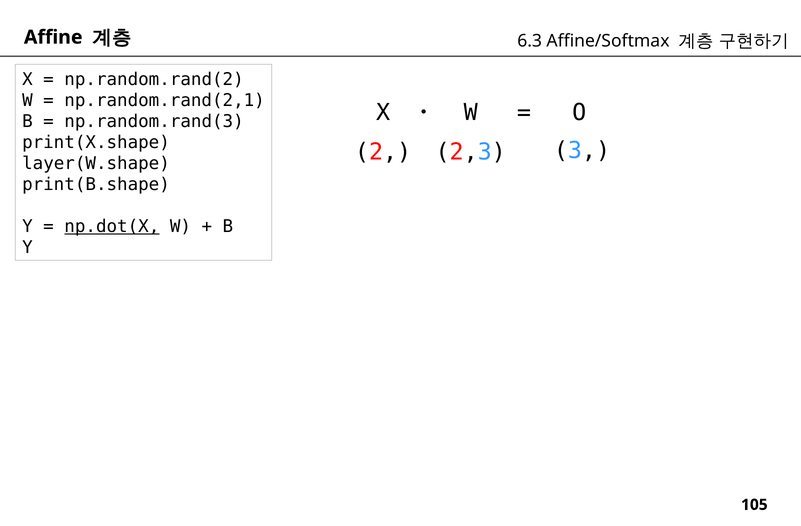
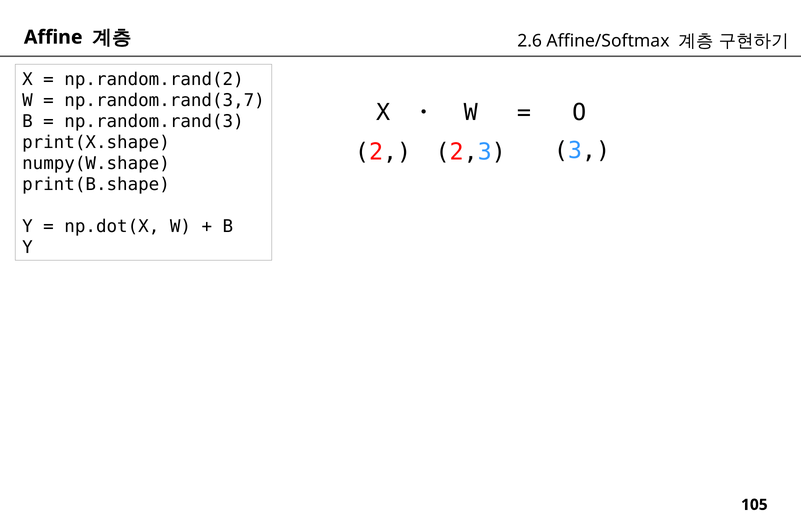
6.3: 6.3 -> 2.6 (530, 41)
np.random.rand(2,1: np.random.rand(2,1 -> np.random.rand(3,7 (165, 100)
layer(W.shape: layer(W.shape -> numpy(W.shape (96, 163)
np.dot(X underline: present -> none (112, 227)
